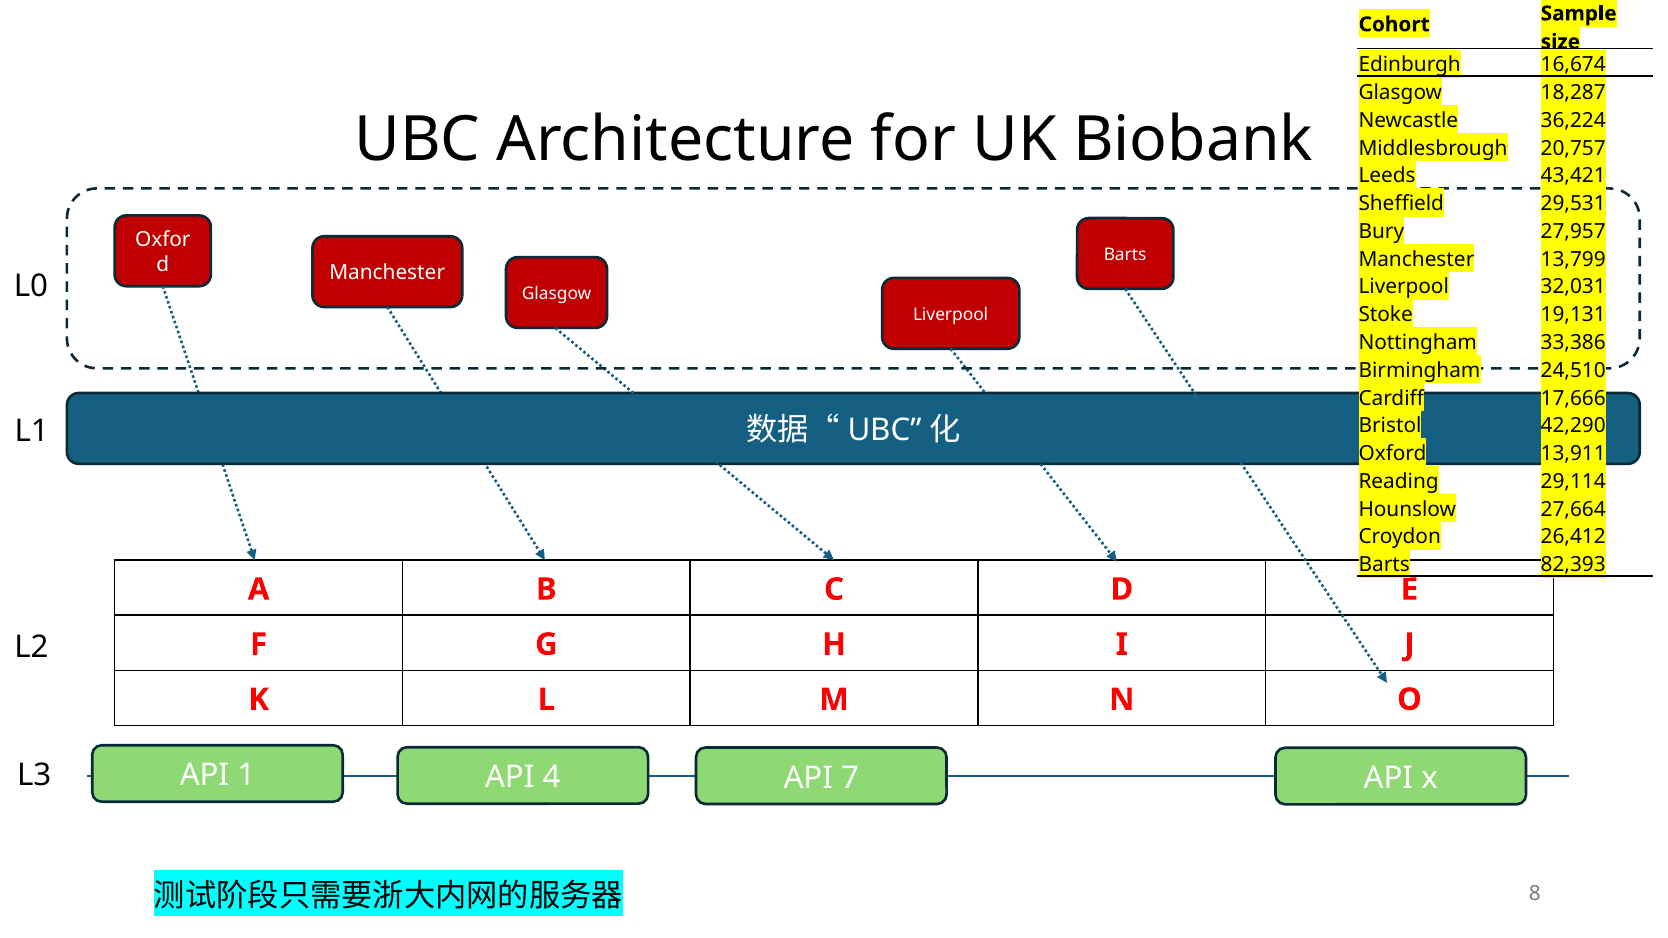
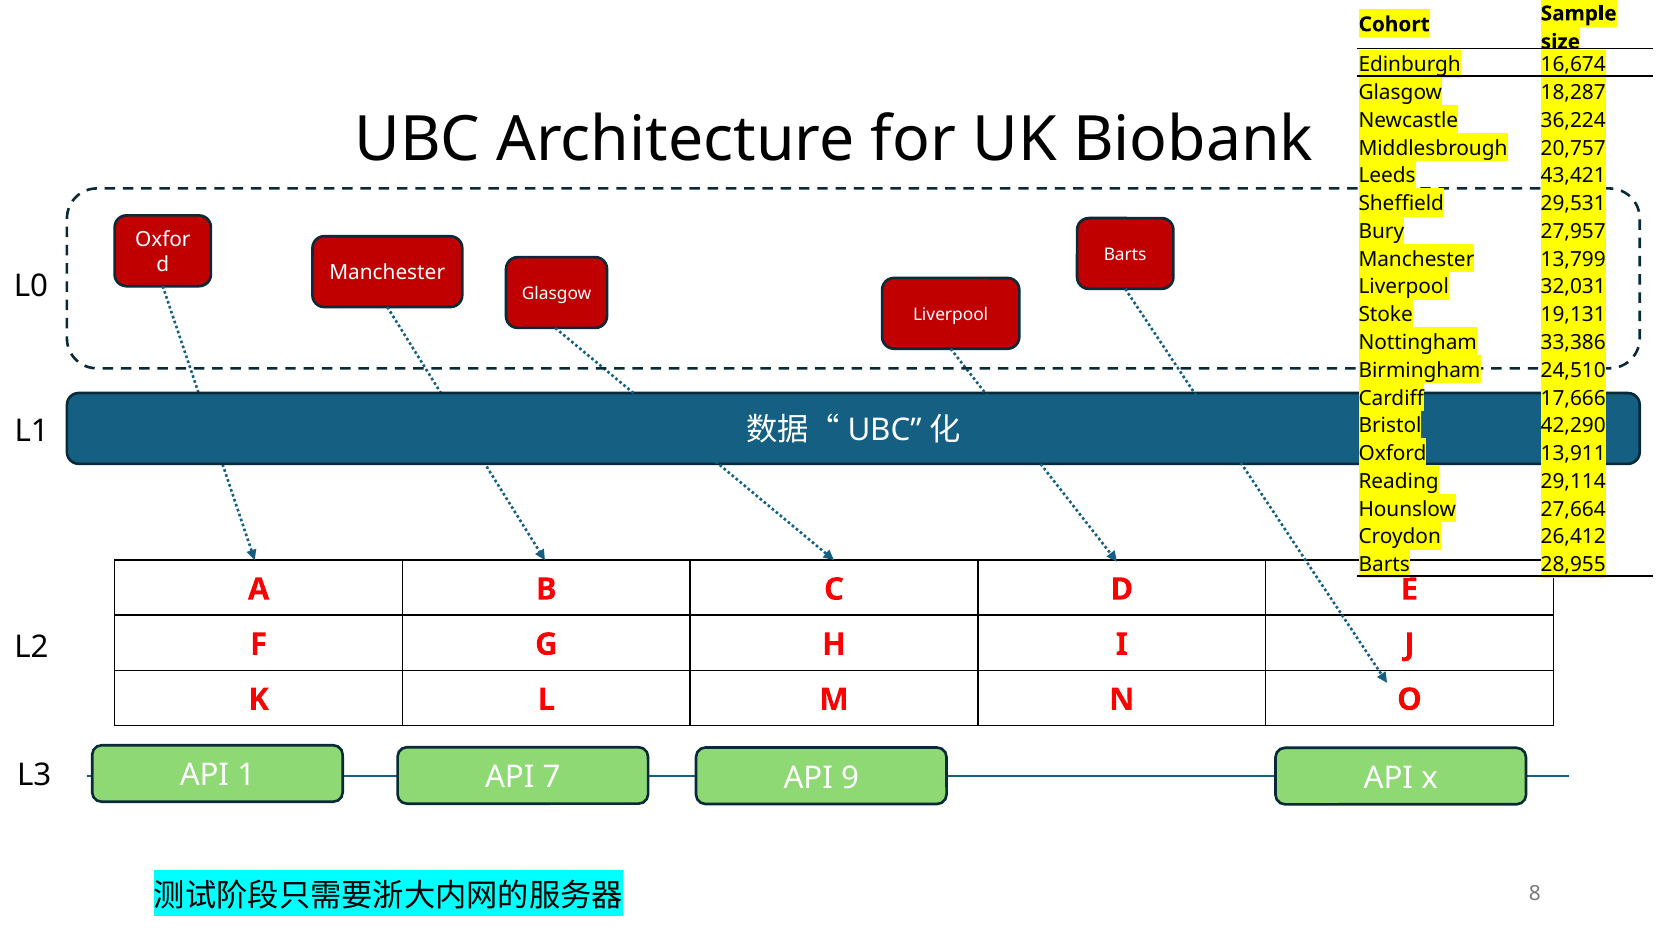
82,393: 82,393 -> 28,955 (1573, 565)
4: 4 -> 7 (552, 778)
7: 7 -> 9 (850, 778)
